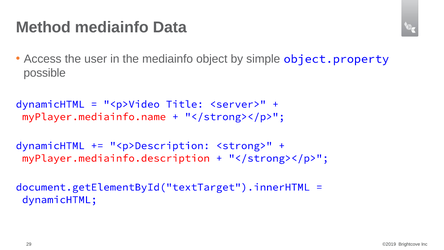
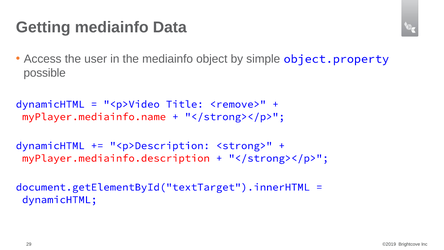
Method: Method -> Getting (43, 27)
<server>: <server> -> <remove> (238, 104)
